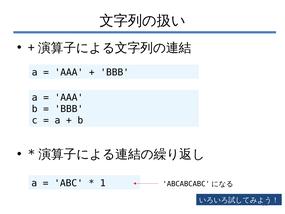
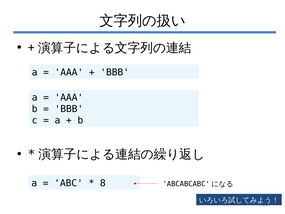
1: 1 -> 8 (103, 183)
